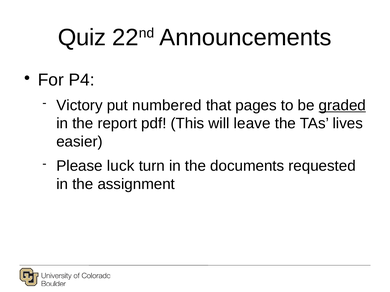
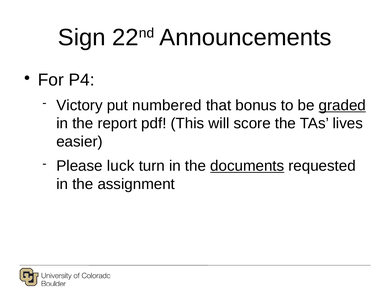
Quiz: Quiz -> Sign (82, 38)
pages: pages -> bonus (256, 106)
leave: leave -> score (252, 124)
documents underline: none -> present (247, 166)
